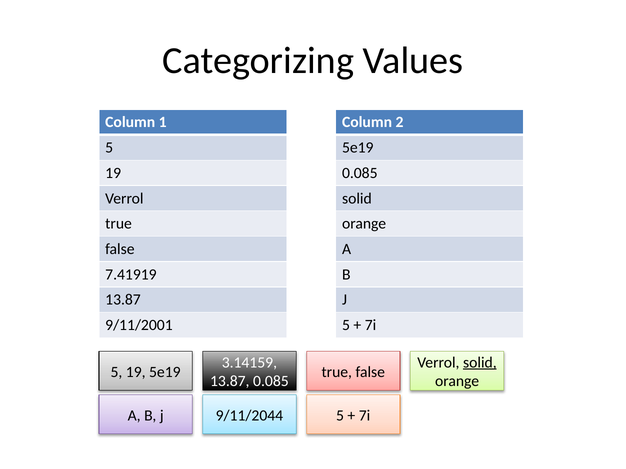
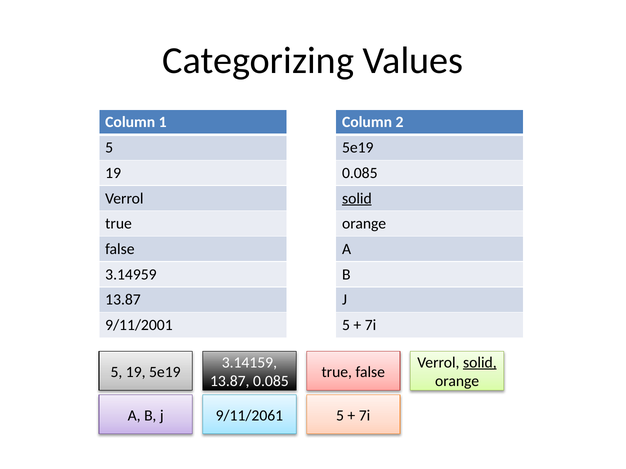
solid underline: none -> present (357, 199)
7.41919: 7.41919 -> 3.14959 (131, 275)
9/11/2044: 9/11/2044 -> 9/11/2061 (249, 416)
